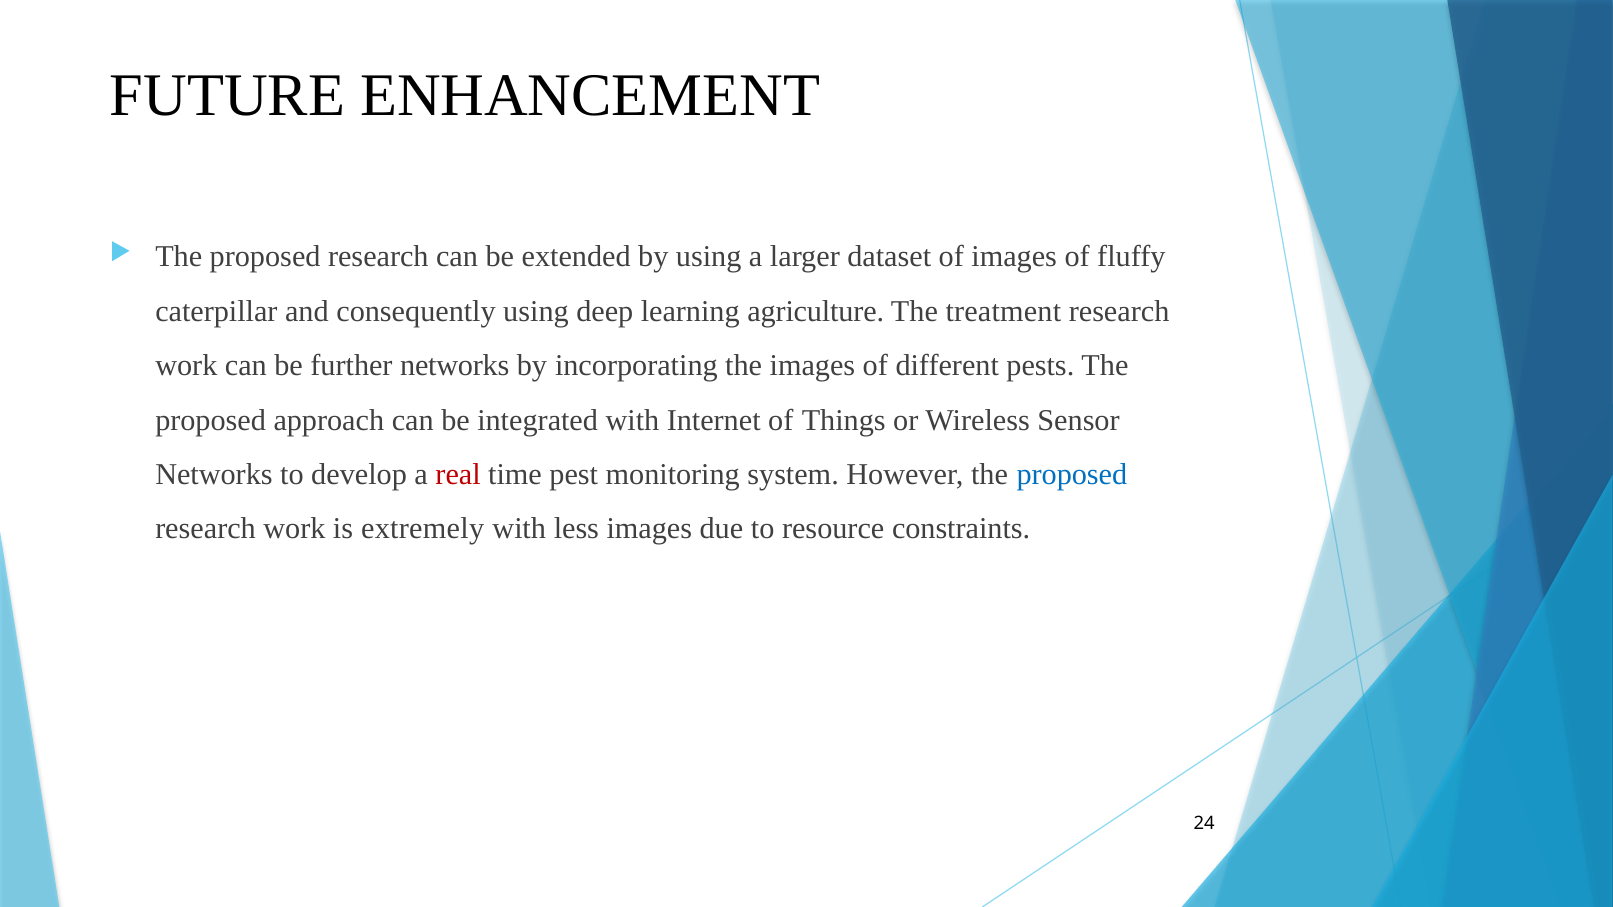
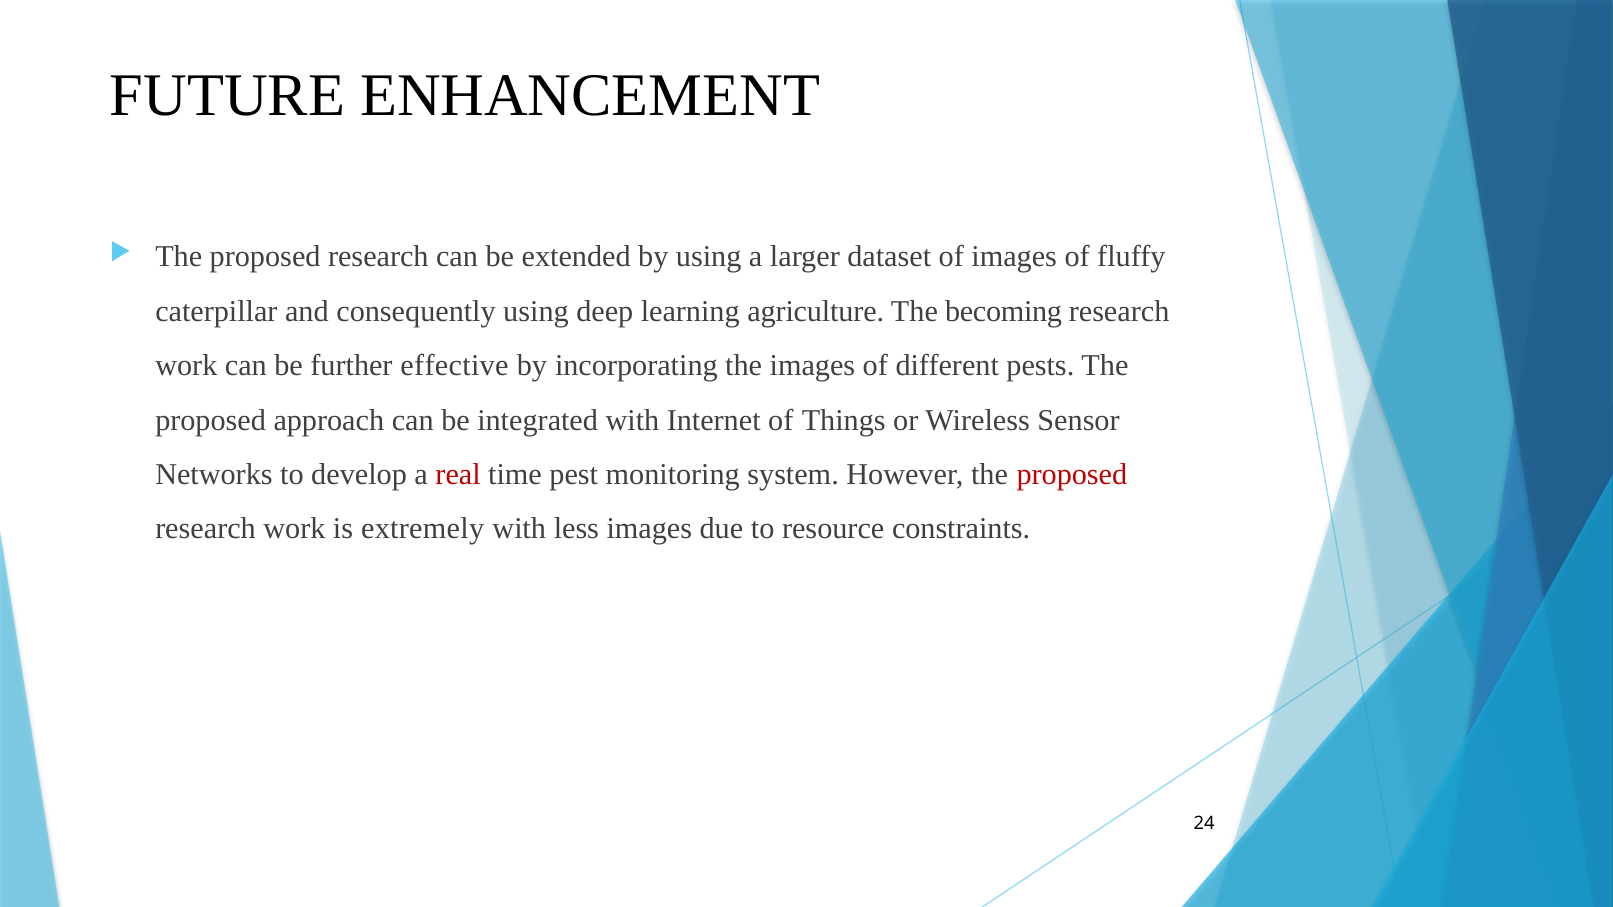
treatment: treatment -> becoming (1004, 311)
further networks: networks -> effective (455, 366)
proposed colour: blue -> red (1072, 475)
